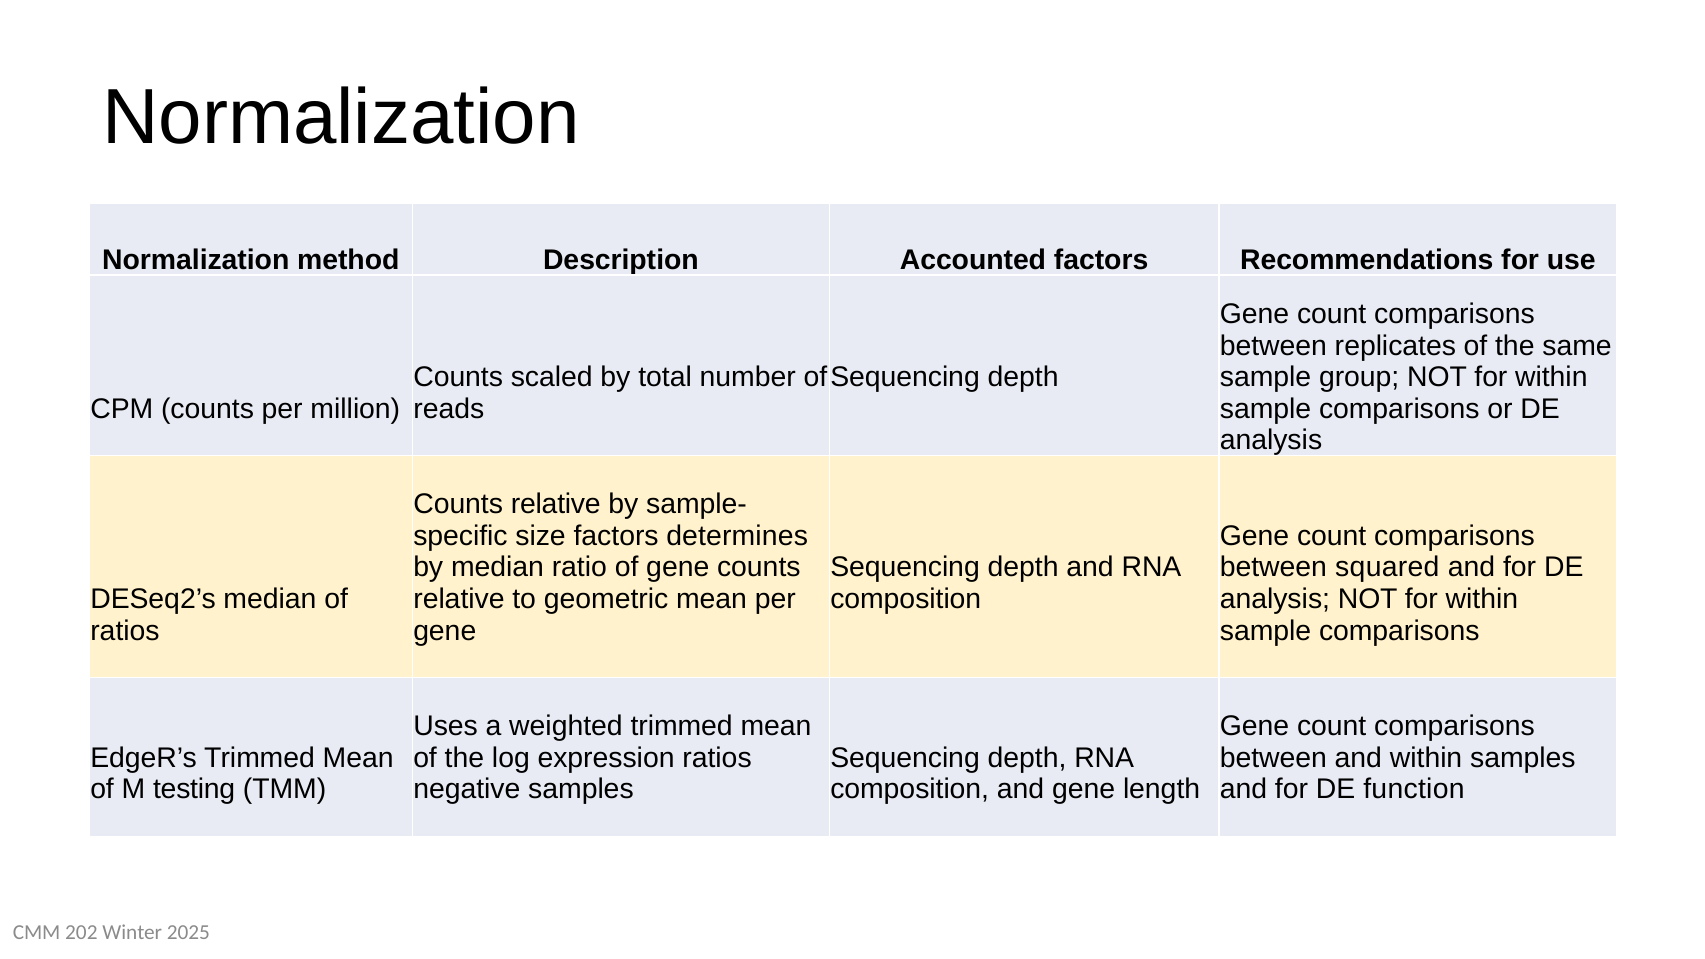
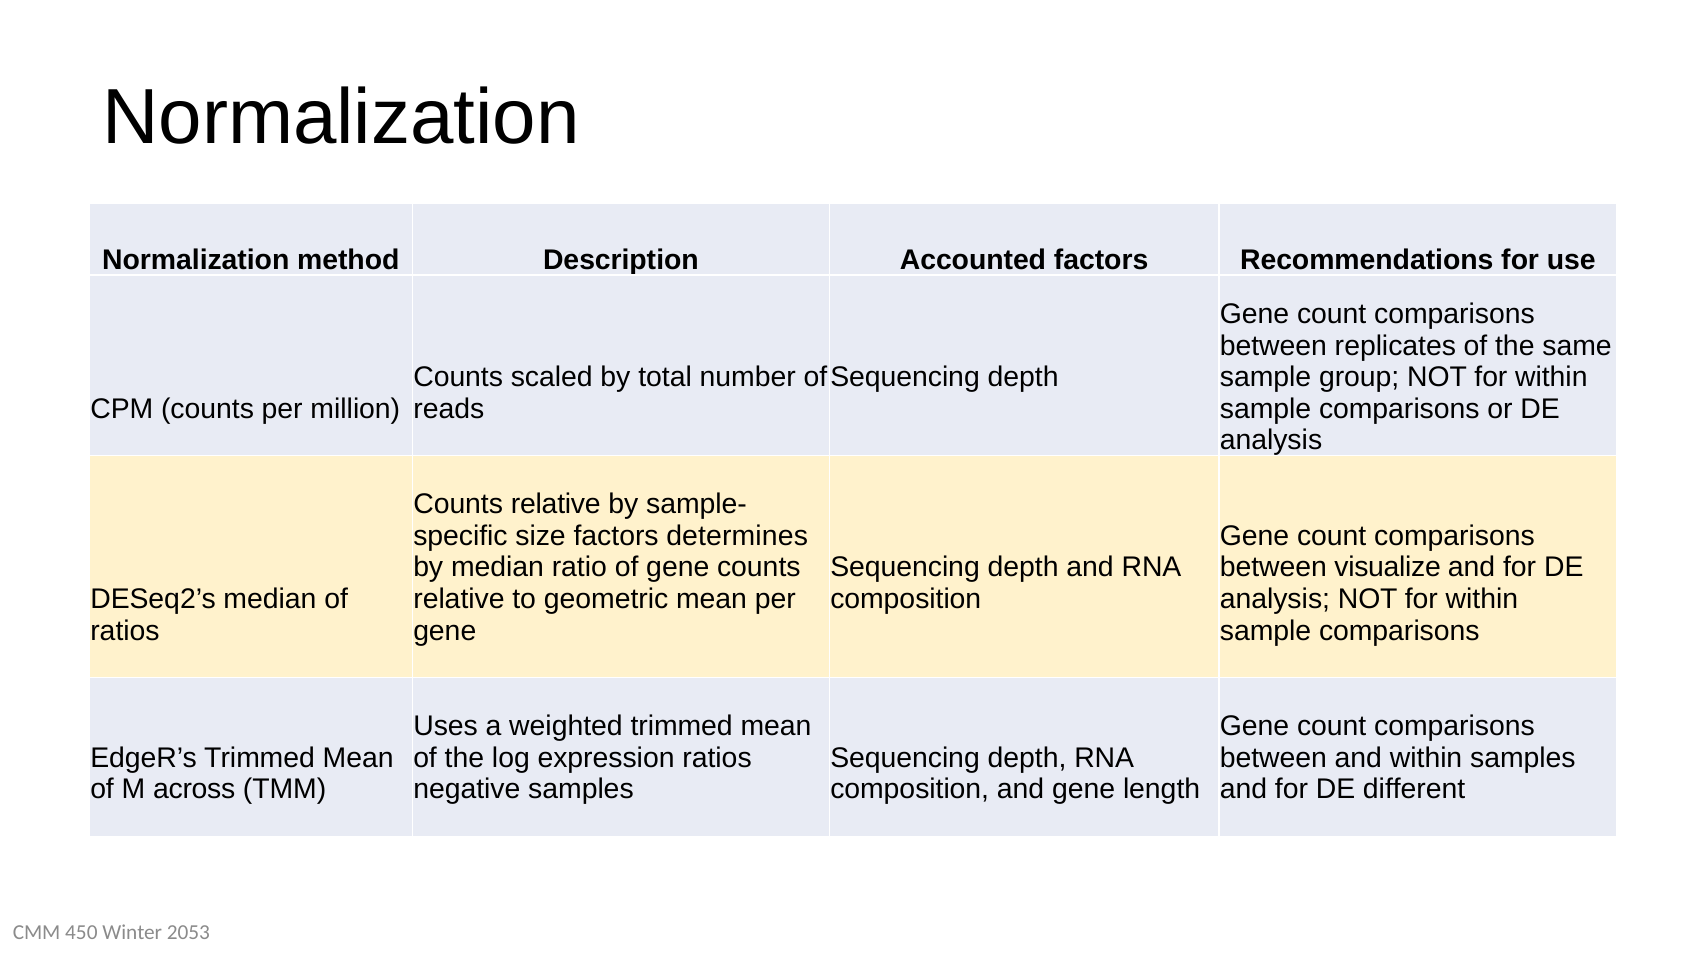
squared: squared -> visualize (1388, 568)
testing: testing -> across (194, 789)
function: function -> different (1414, 789)
202: 202 -> 450 (81, 933)
2025: 2025 -> 2053 (188, 933)
